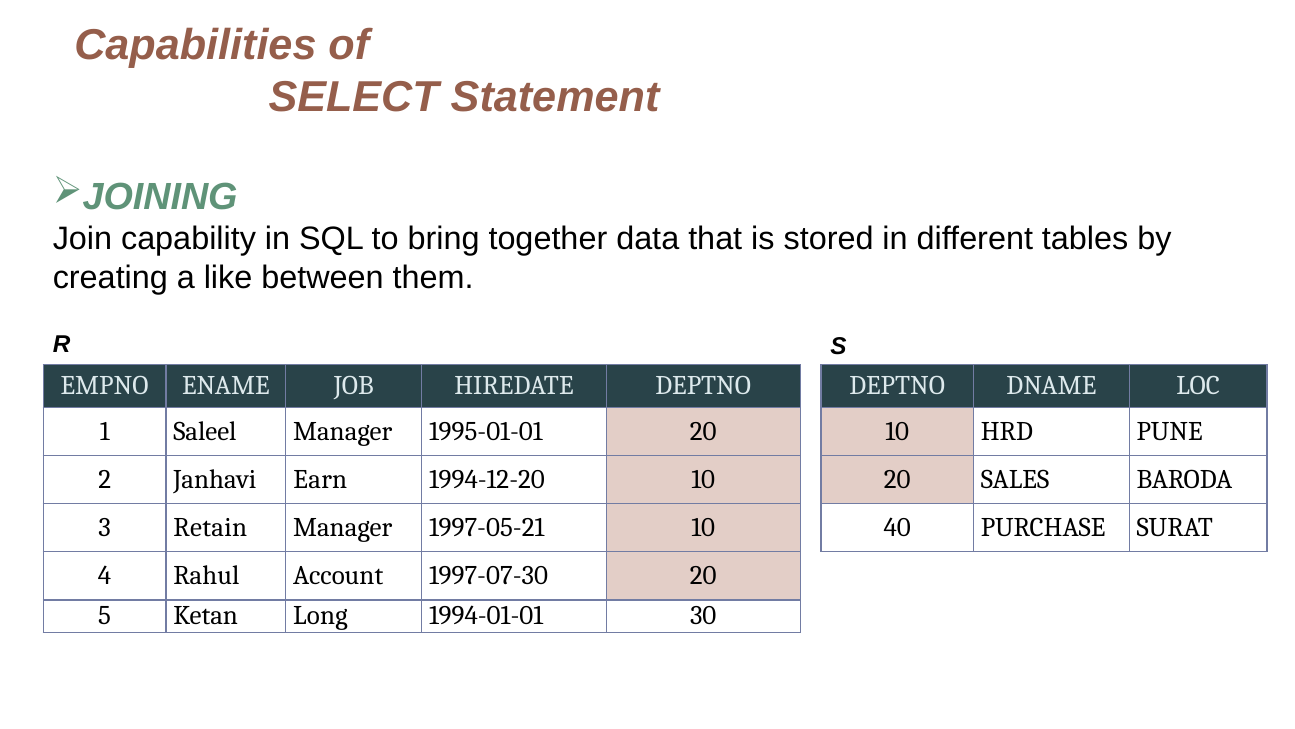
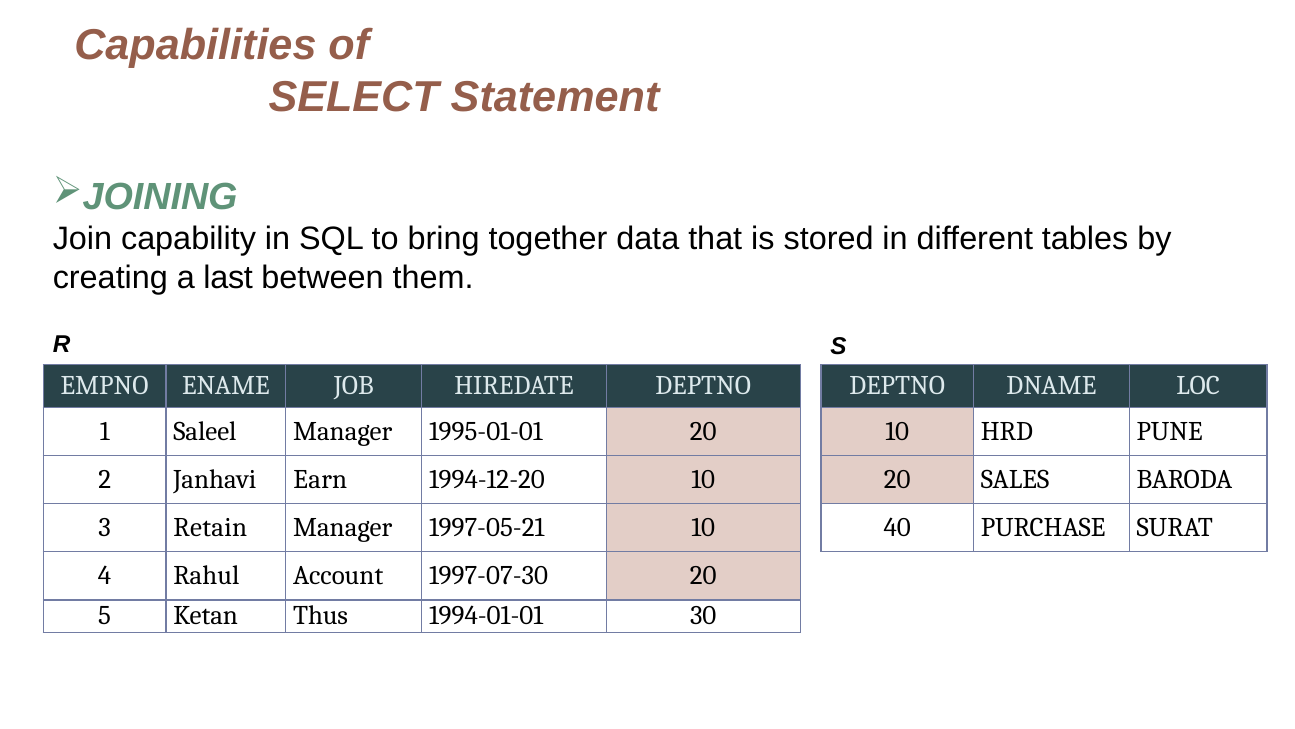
like: like -> last (228, 277)
Long: Long -> Thus (321, 616)
